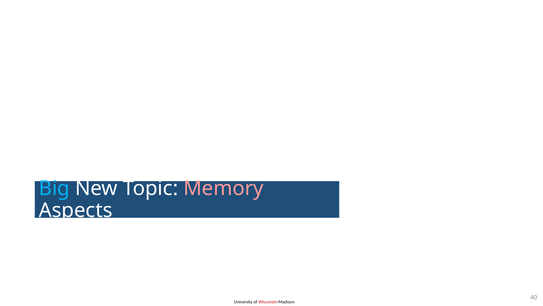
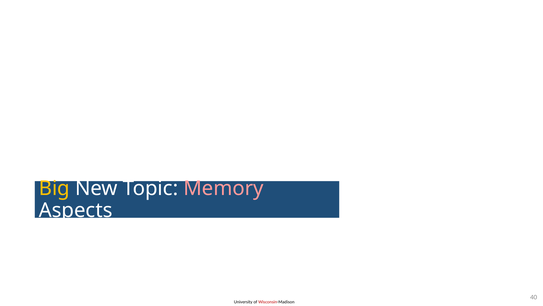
Big colour: light blue -> yellow (54, 188)
